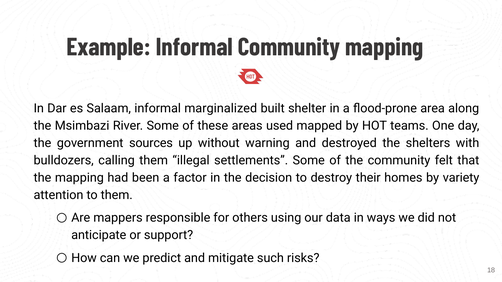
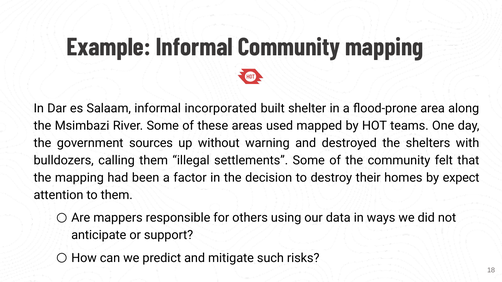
marginalized: marginalized -> incorporated (221, 109)
variety: variety -> expect (461, 178)
